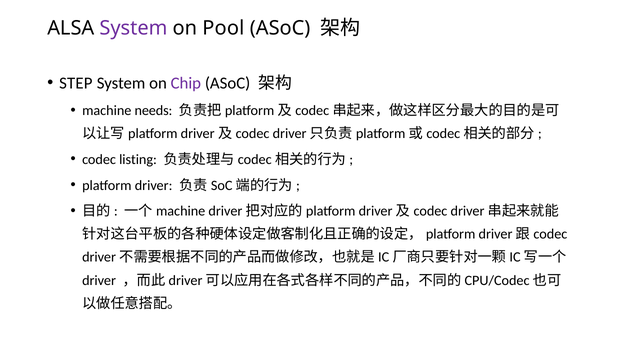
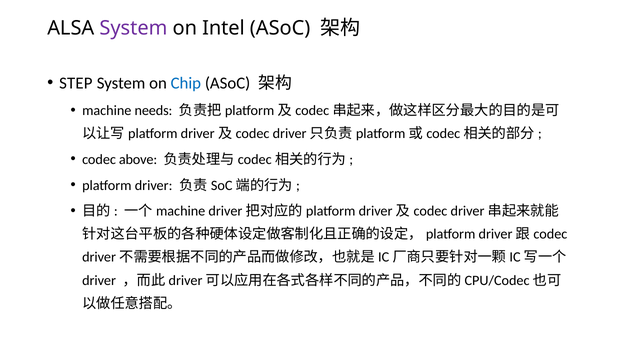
Pool: Pool -> Intel (223, 28)
Chip colour: purple -> blue (186, 83)
listing: listing -> above (138, 159)
